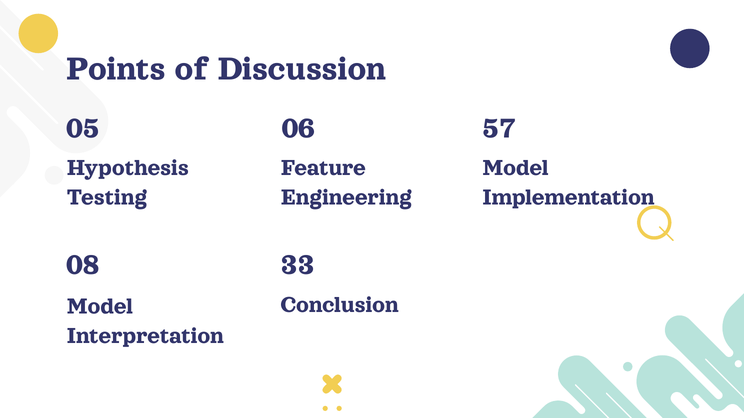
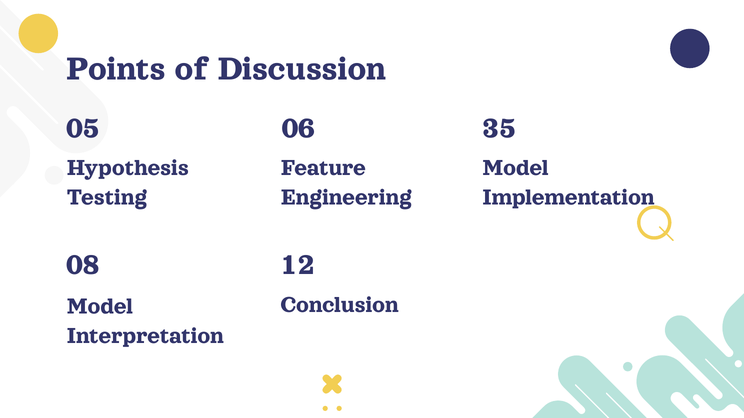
57: 57 -> 35 (499, 128)
33: 33 -> 12 (298, 264)
